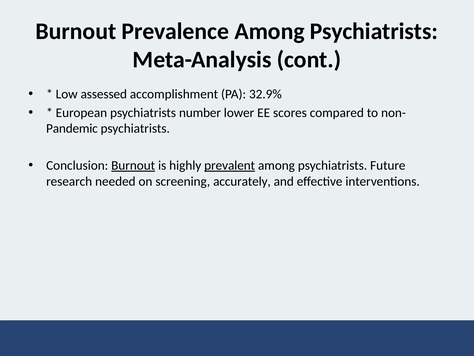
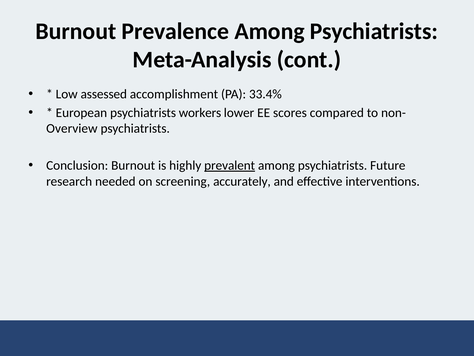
32.9%: 32.9% -> 33.4% (265, 94)
number: number -> workers (200, 113)
Pandemic: Pandemic -> Overview (72, 128)
Burnout underline: present -> none (133, 165)
